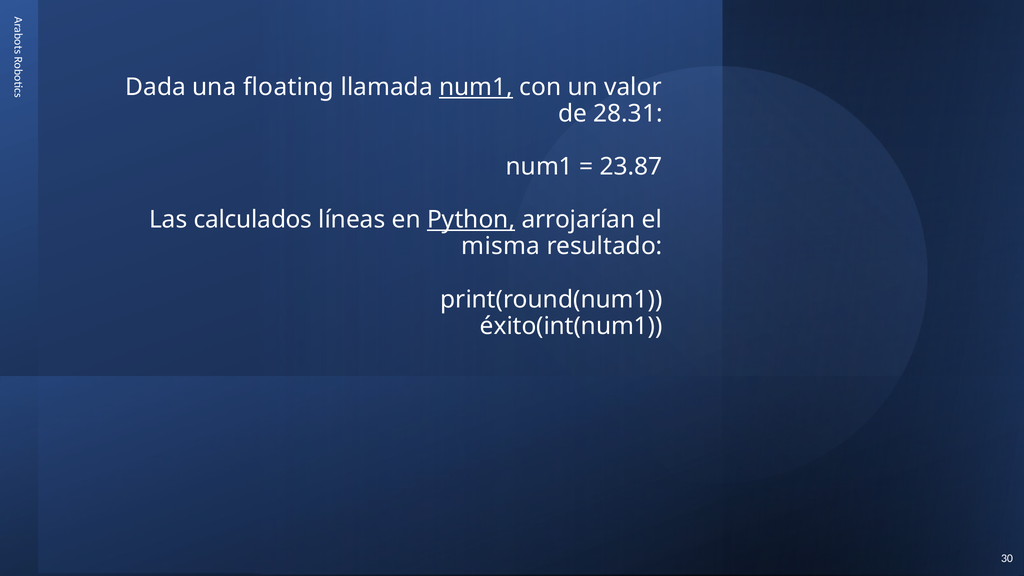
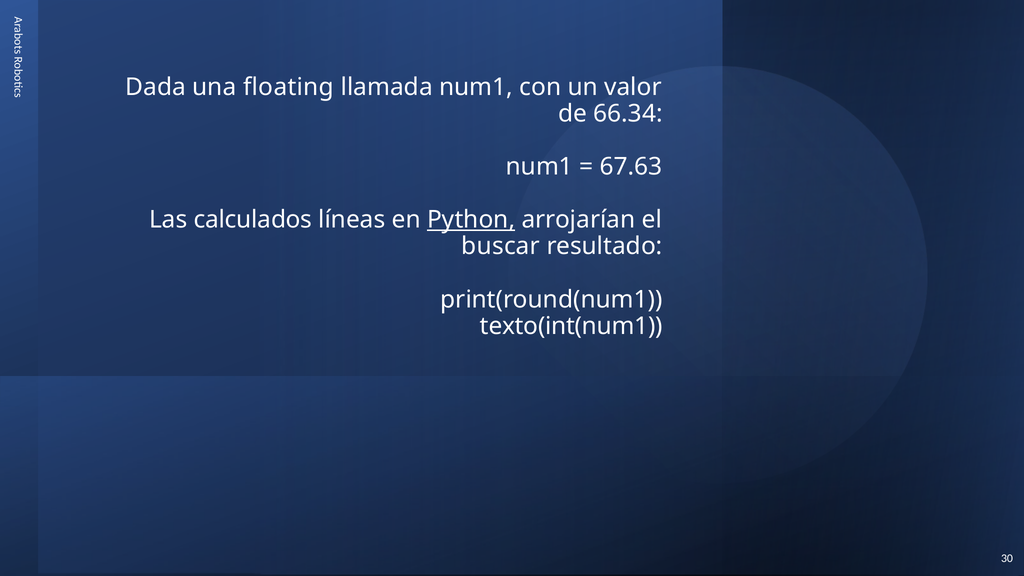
num1 underline: present -> none (476, 87)
28.31: 28.31 -> 66.34 (628, 114)
23.87: 23.87 -> 67.63 (631, 167)
misma: misma -> buscar (501, 246)
éxito(int(num1: éxito(int(num1 -> texto(int(num1 (571, 326)
